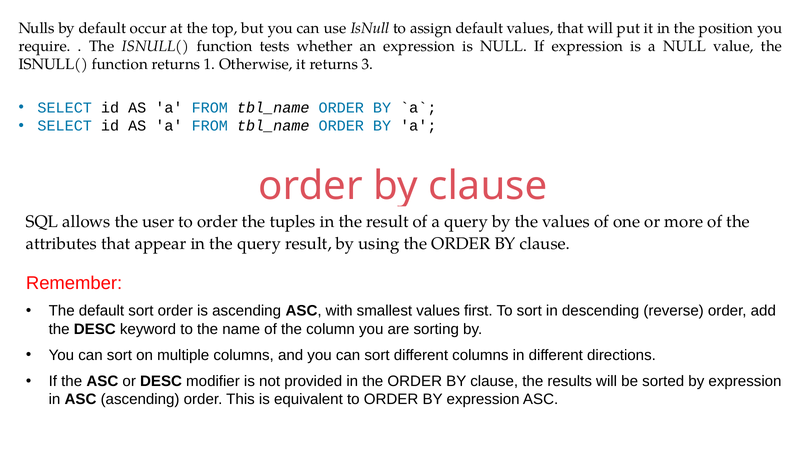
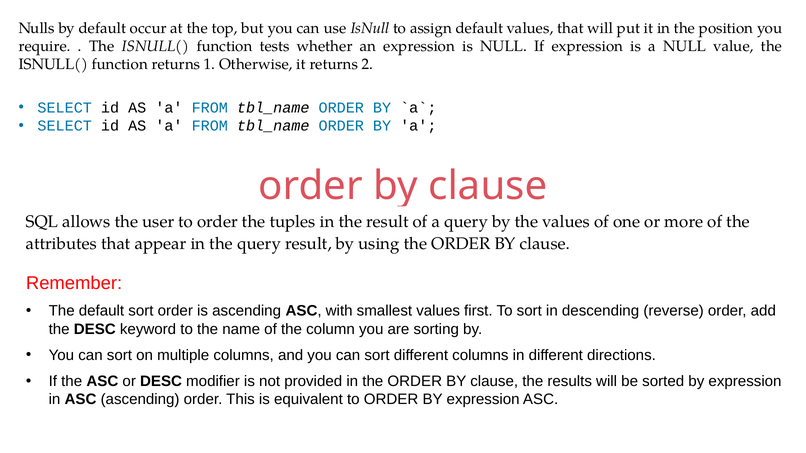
3: 3 -> 2 (368, 64)
